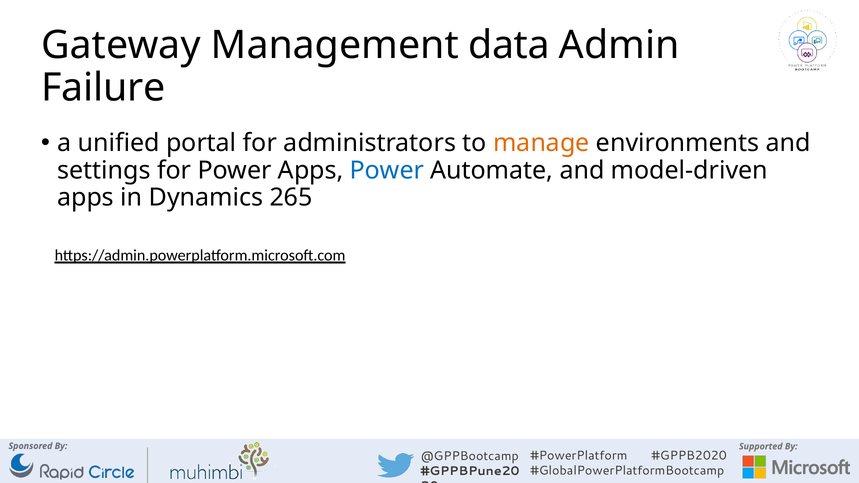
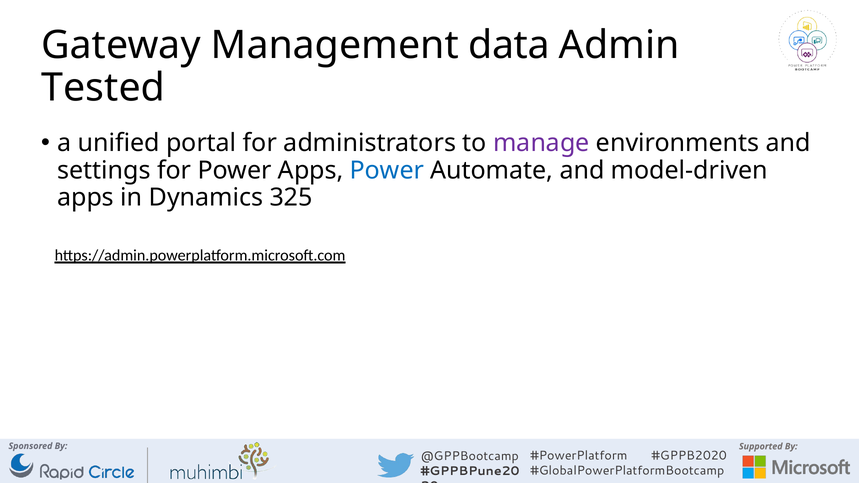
Failure: Failure -> Tested (103, 88)
manage colour: orange -> purple (541, 143)
265: 265 -> 325 (291, 197)
